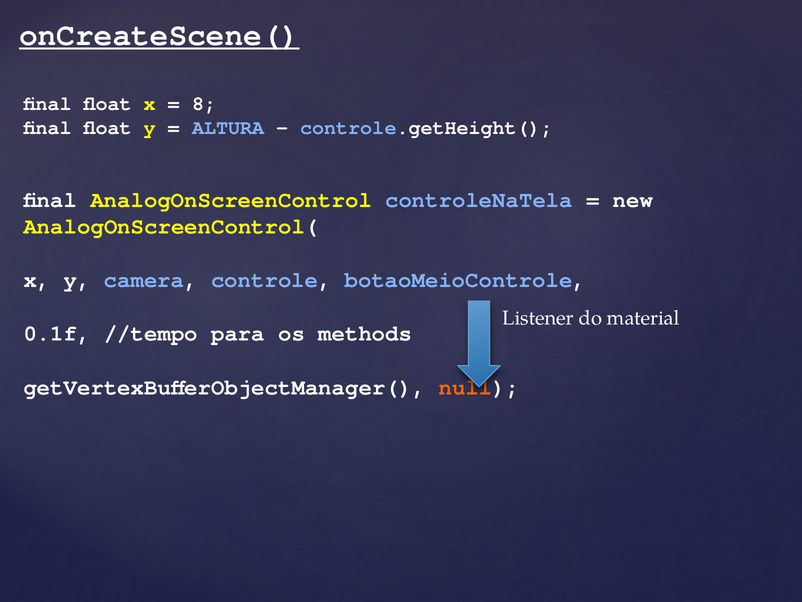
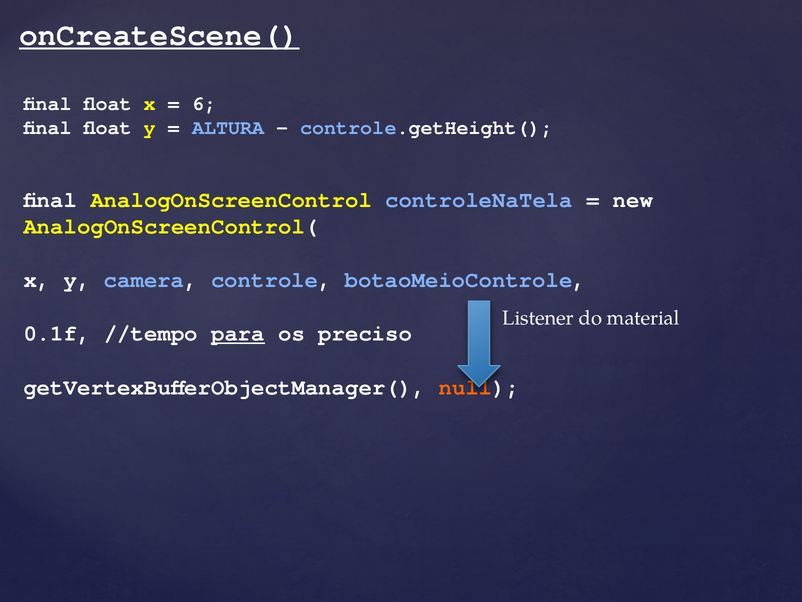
8: 8 -> 6 (204, 103)
para underline: none -> present (238, 333)
methods: methods -> preciso (365, 333)
